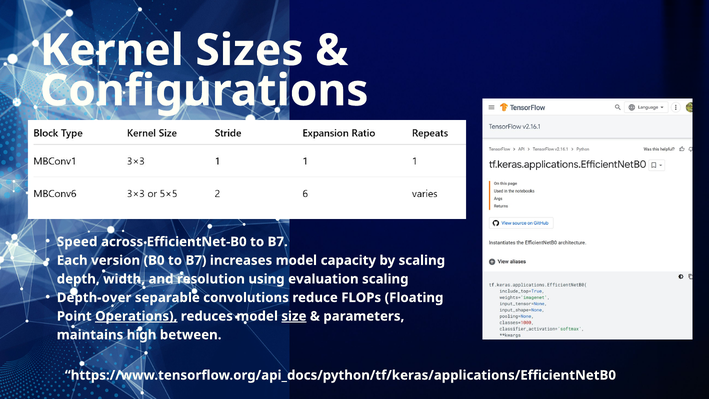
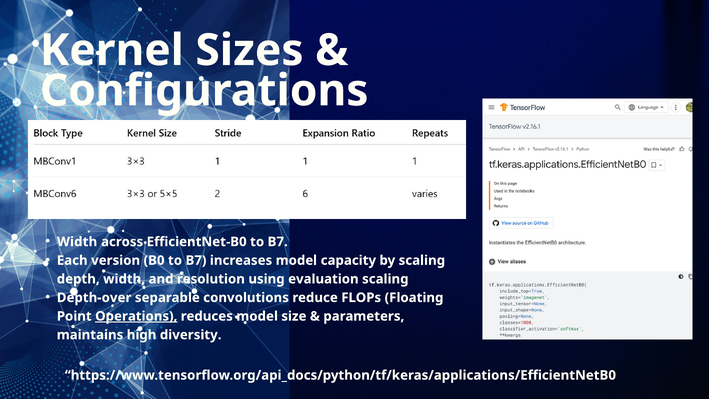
Speed: Speed -> Width (77, 242)
size underline: present -> none (294, 316)
between: between -> diversity (191, 335)
